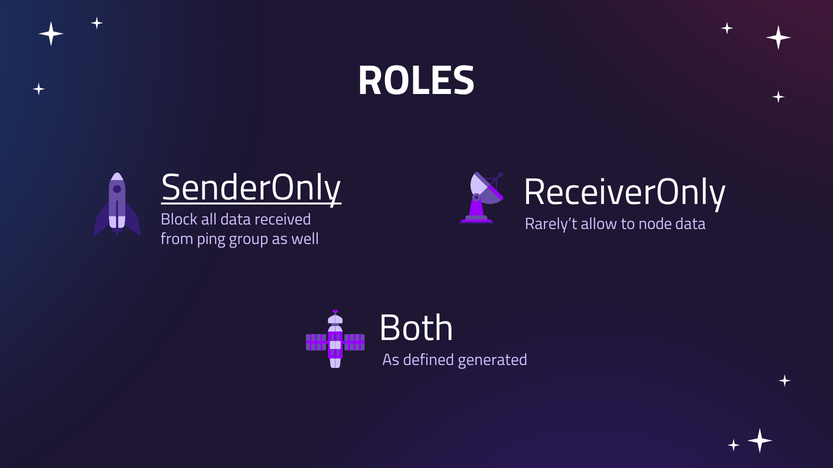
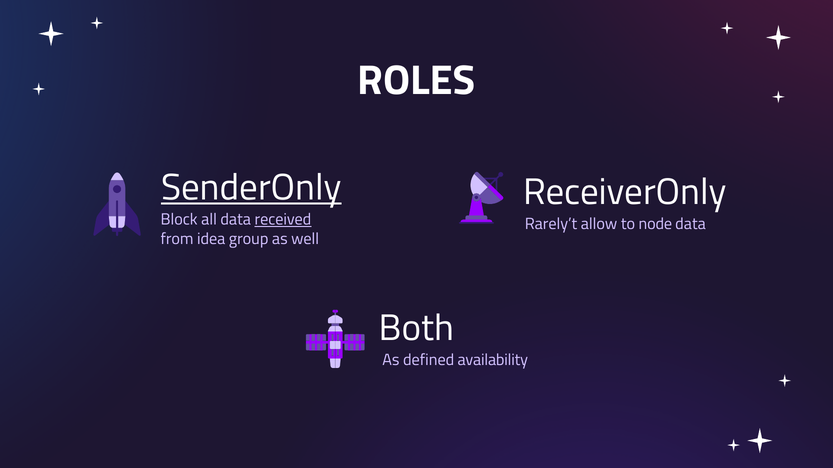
received underline: none -> present (283, 220)
ping: ping -> idea (211, 239)
generated: generated -> availability (493, 361)
